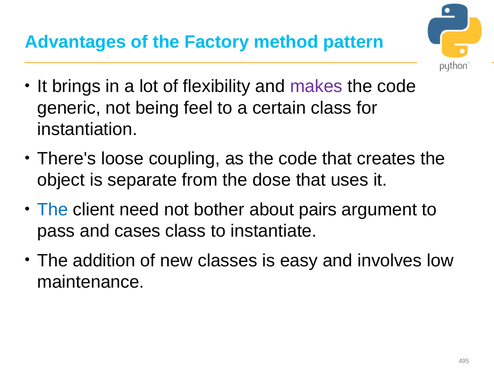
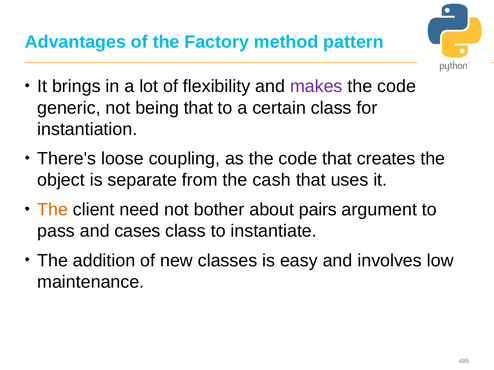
being feel: feel -> that (198, 108)
dose: dose -> cash (272, 180)
The colour: blue -> orange (53, 210)
